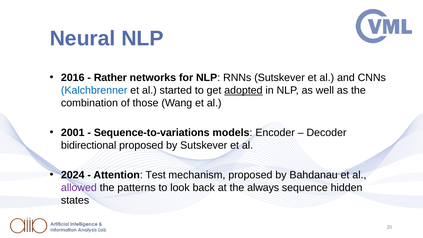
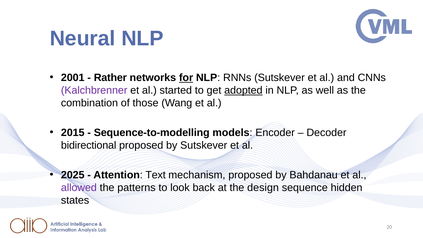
2016: 2016 -> 2001 (73, 78)
for underline: none -> present (186, 78)
Kalchbrenner colour: blue -> purple (94, 90)
2001: 2001 -> 2015 (73, 133)
Sequence-to-variations: Sequence-to-variations -> Sequence-to-modelling (152, 133)
2024: 2024 -> 2025 (73, 175)
Test: Test -> Text (156, 175)
always: always -> design (263, 188)
